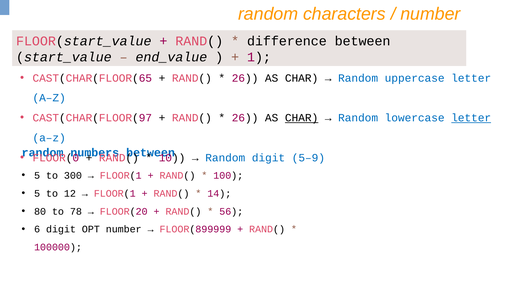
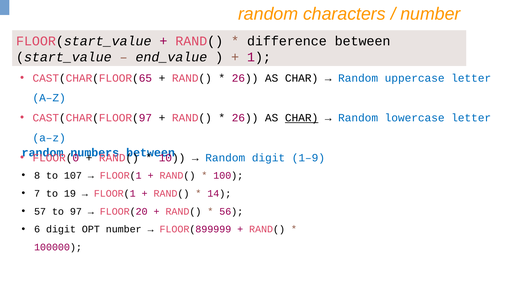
letter underline: present -> none (471, 118)
5–9: 5–9 -> 1–9 (308, 158)
5: 5 -> 8 (37, 175)
300: 300 -> 107 (73, 175)
5: 5 -> 7 (37, 193)
12: 12 -> 19 (70, 193)
80: 80 -> 57 (40, 211)
78: 78 -> 97 (76, 211)
